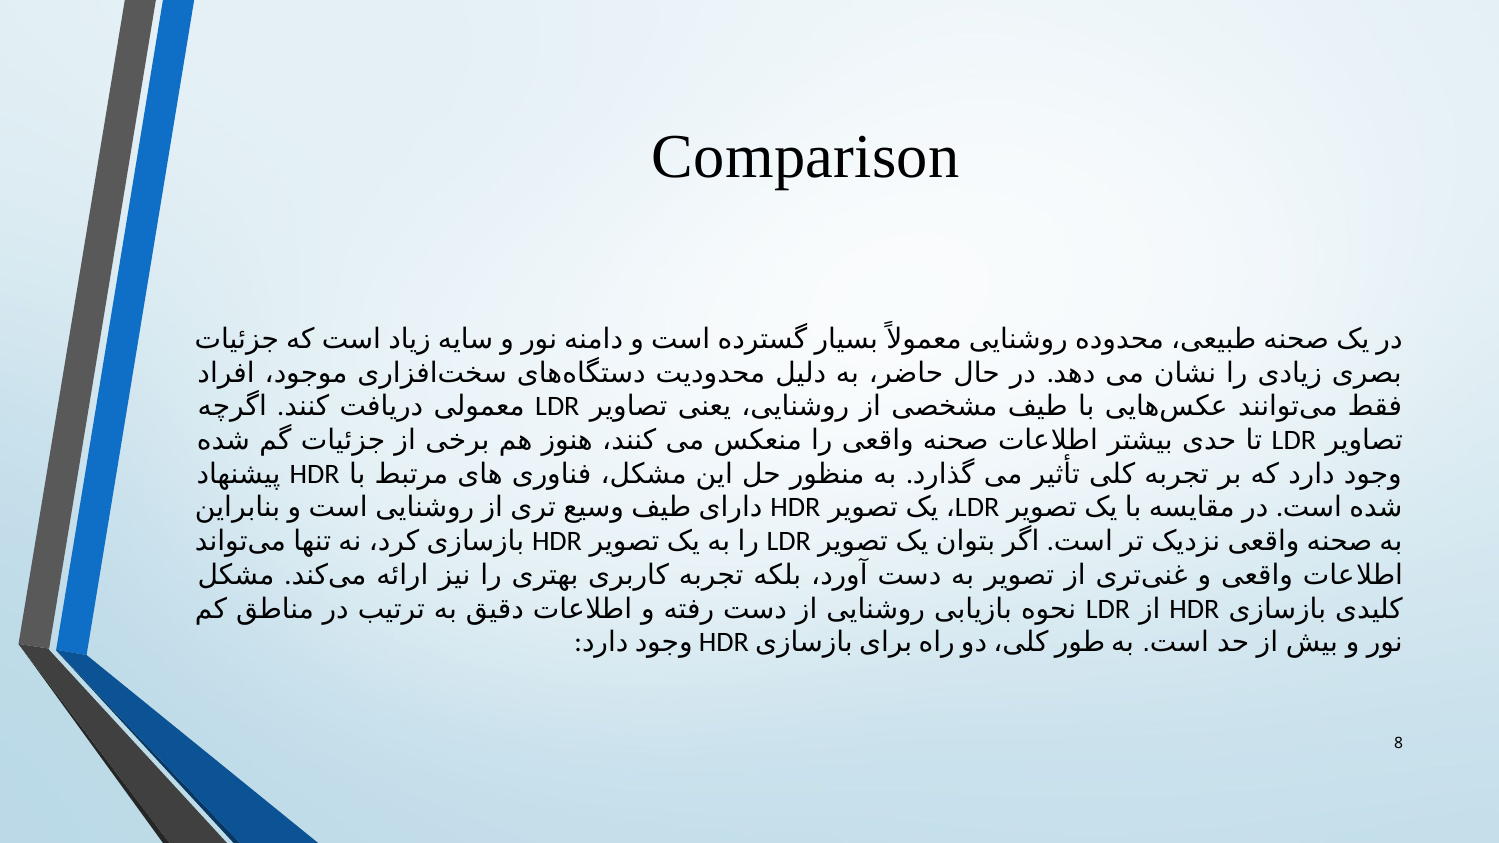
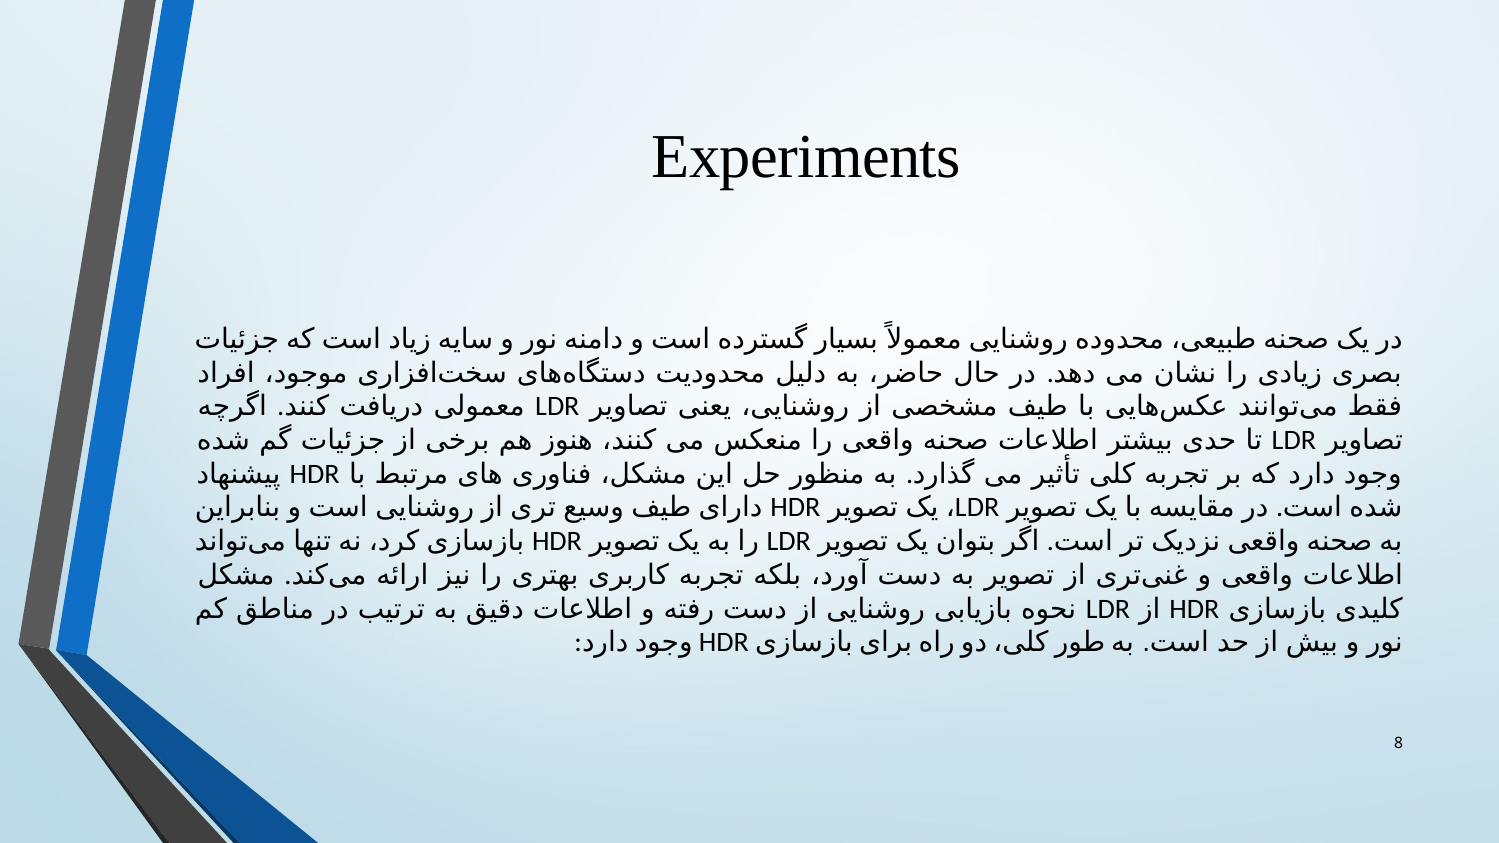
Comparison: Comparison -> Experiments (806, 156)
